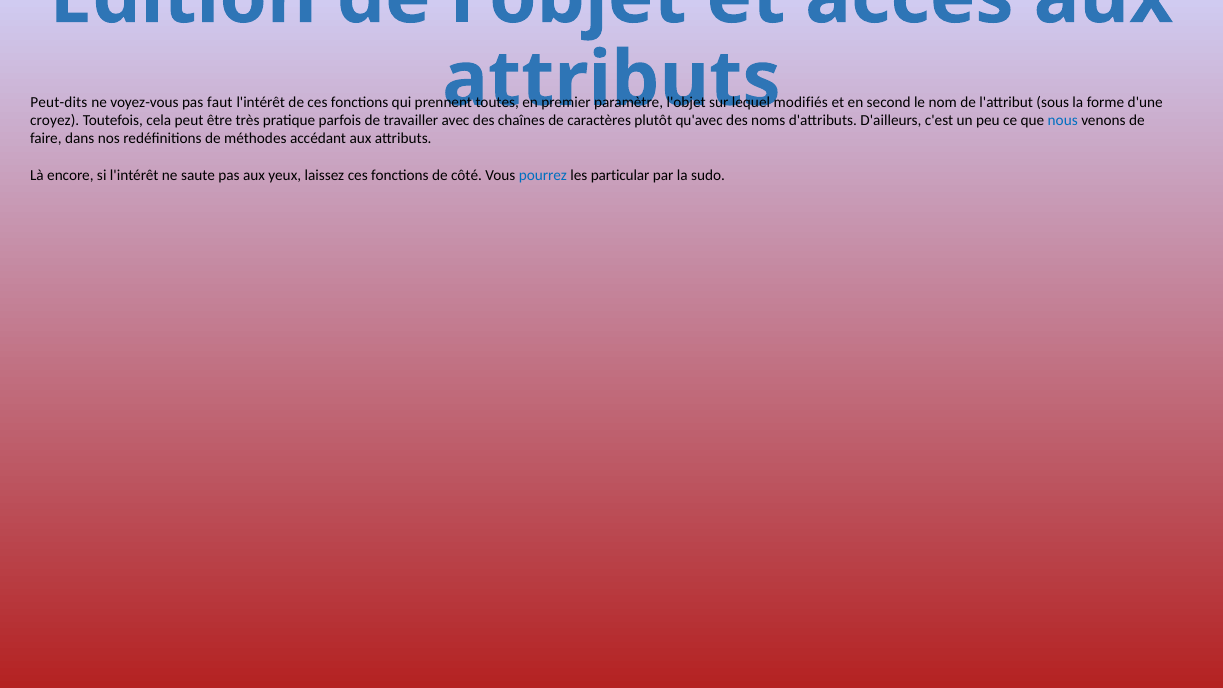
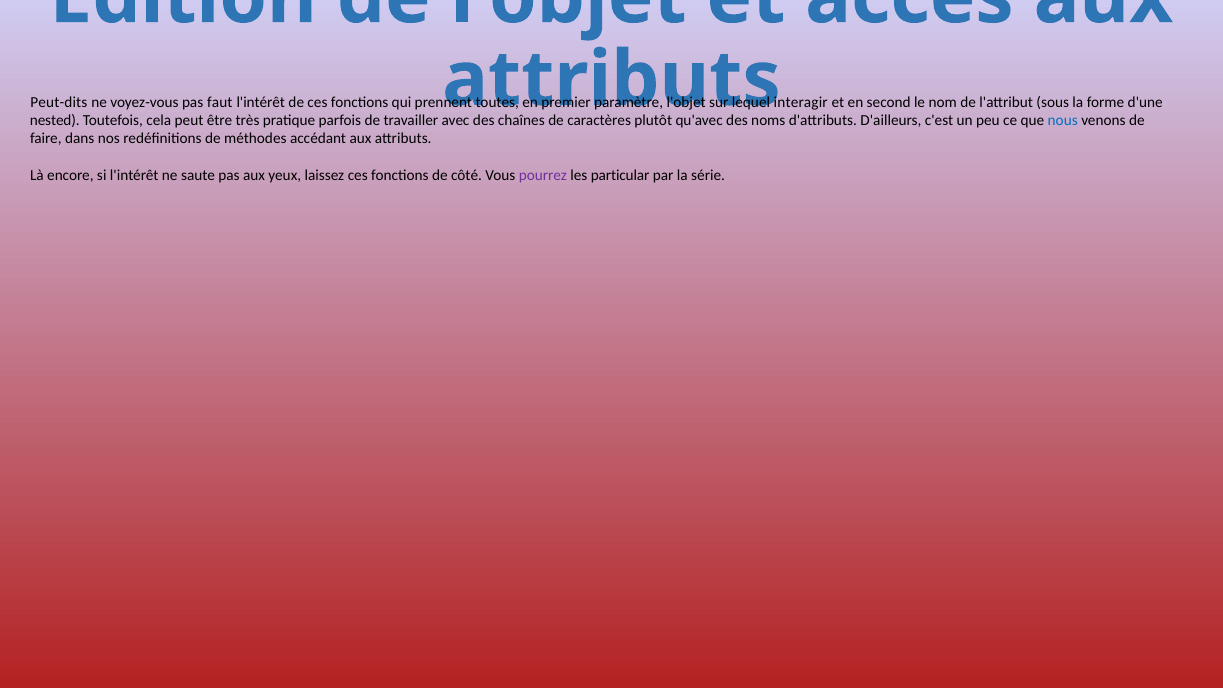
modifiés: modifiés -> interagir (801, 102)
croyez: croyez -> nested (55, 121)
pourrez colour: blue -> purple (543, 176)
sudo: sudo -> série (708, 176)
